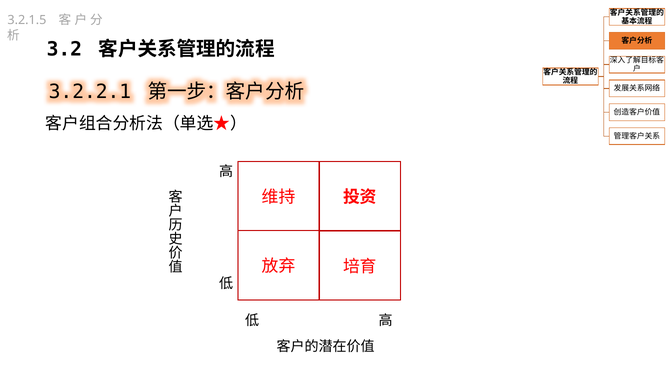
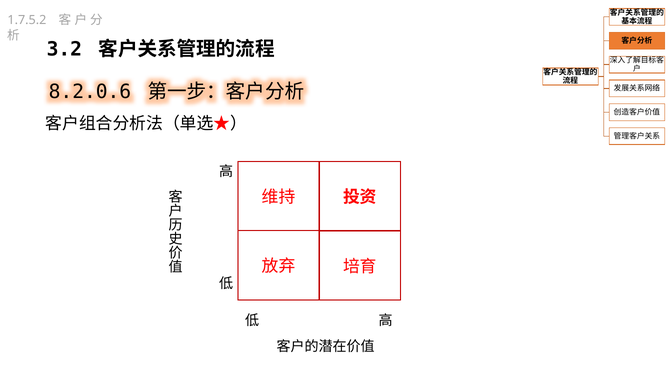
3.2.1.5: 3.2.1.5 -> 1.7.5.2 (27, 20)
3.2.2.1: 3.2.2.1 -> 8.2.0.6 (90, 92)
